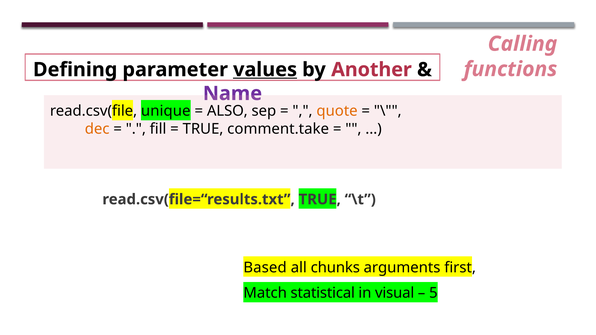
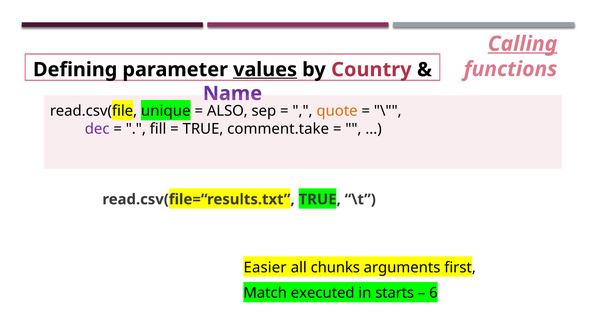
Calling underline: none -> present (523, 44)
Another: Another -> Country (371, 70)
dec colour: orange -> purple (97, 129)
Based: Based -> Easier (265, 268)
statistical: statistical -> executed (323, 293)
visual: visual -> starts (395, 293)
5: 5 -> 6 (433, 293)
